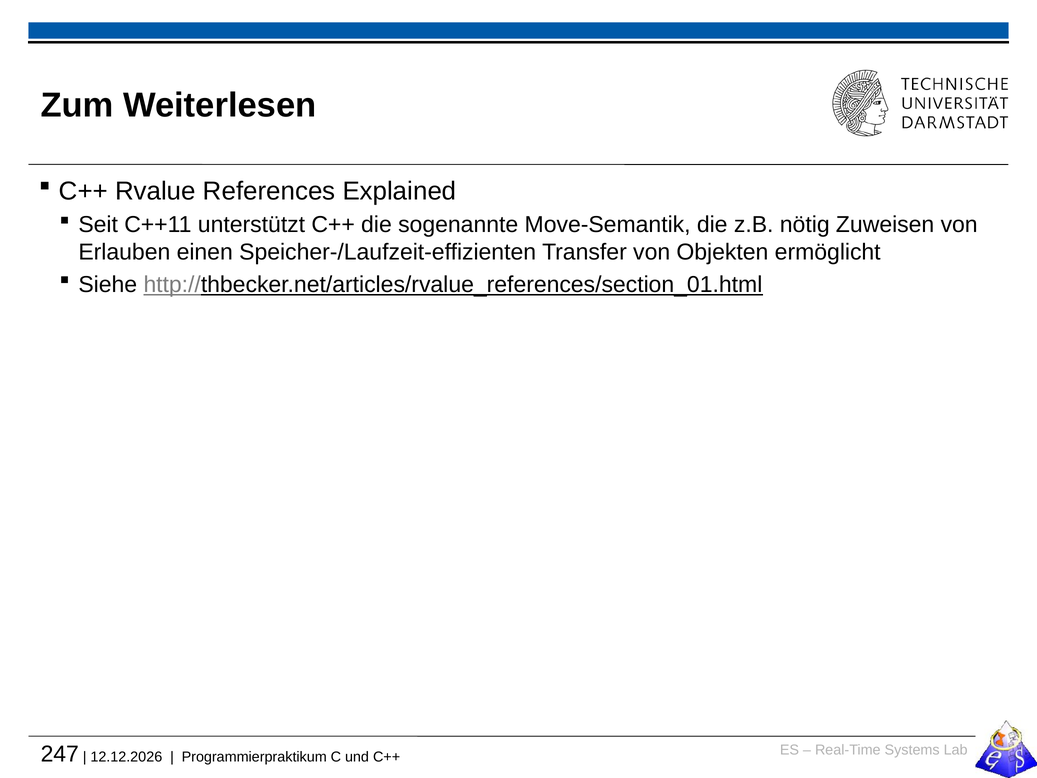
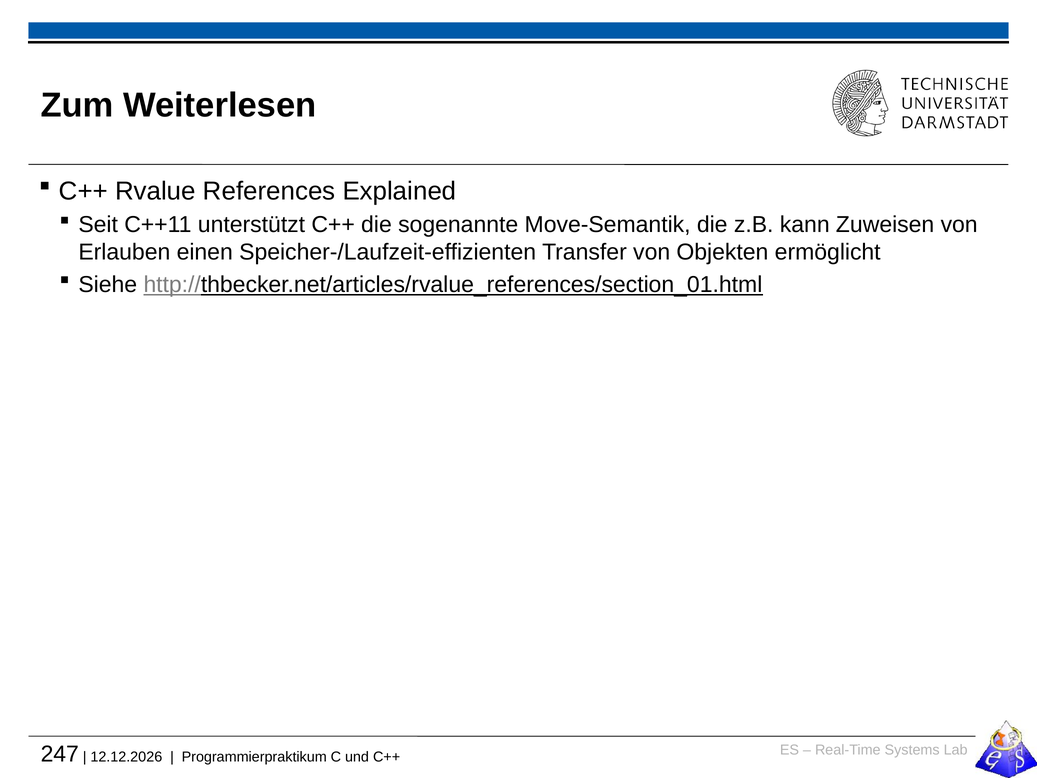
nötig: nötig -> kann (805, 225)
